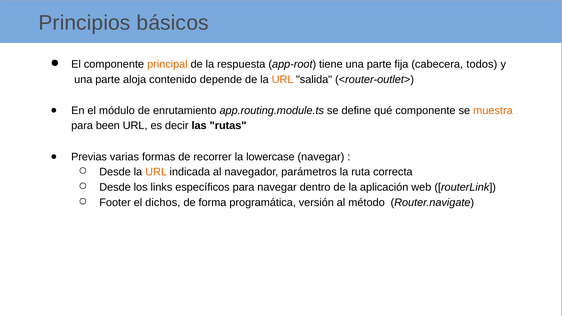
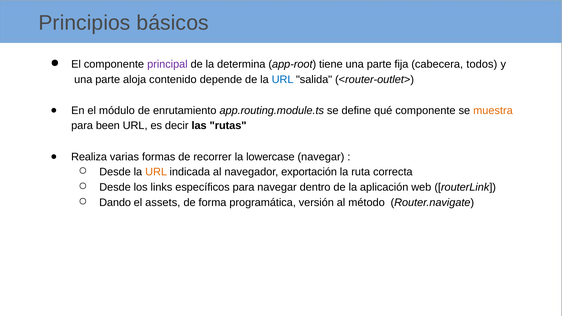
principal colour: orange -> purple (167, 64)
respuesta: respuesta -> determina (241, 64)
URL colour: orange -> blue (283, 79)
Previas: Previas -> Realiza (89, 157)
parámetros: parámetros -> exportación (309, 172)
Footer: Footer -> Dando (115, 203)
dichos: dichos -> assets (163, 203)
